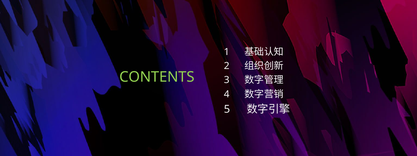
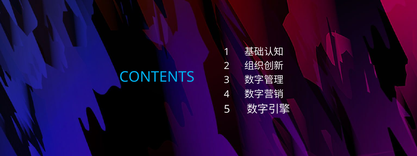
CONTENTS colour: light green -> light blue (157, 77)
